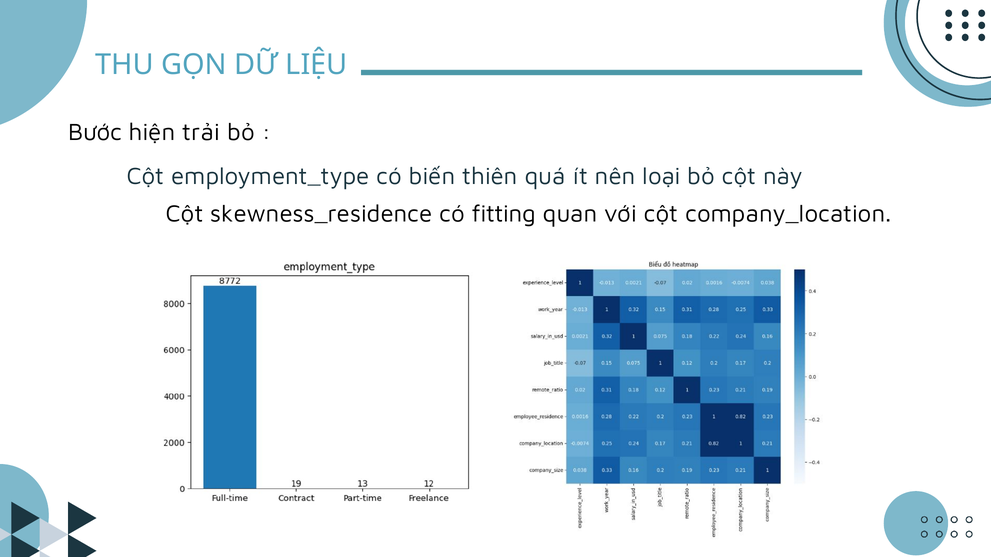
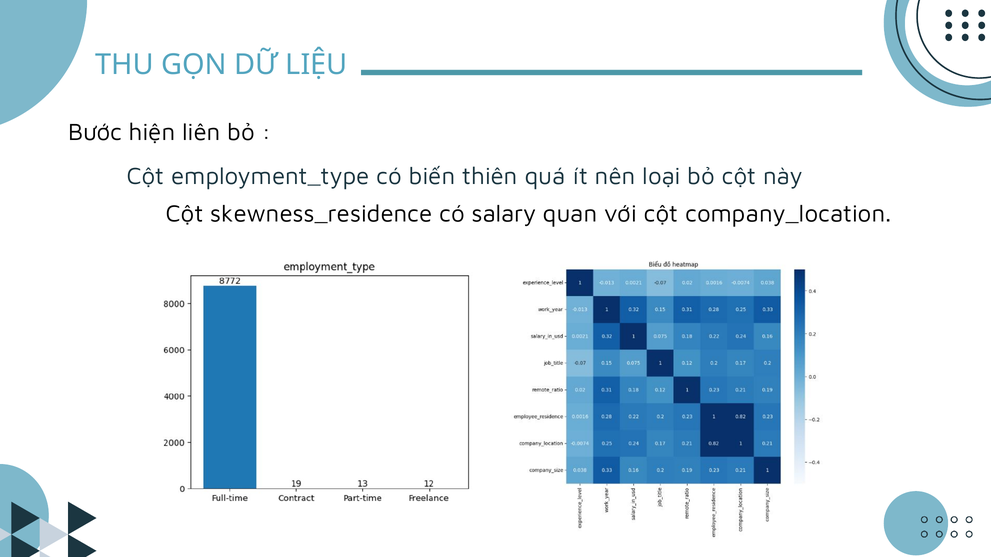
trải: trải -> liên (201, 132)
fitting: fitting -> salary (504, 214)
